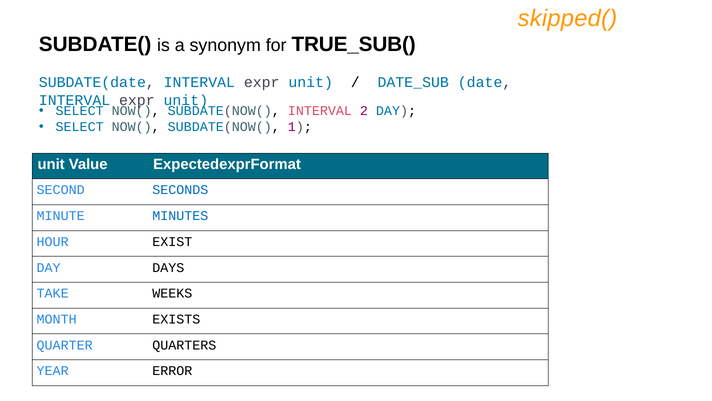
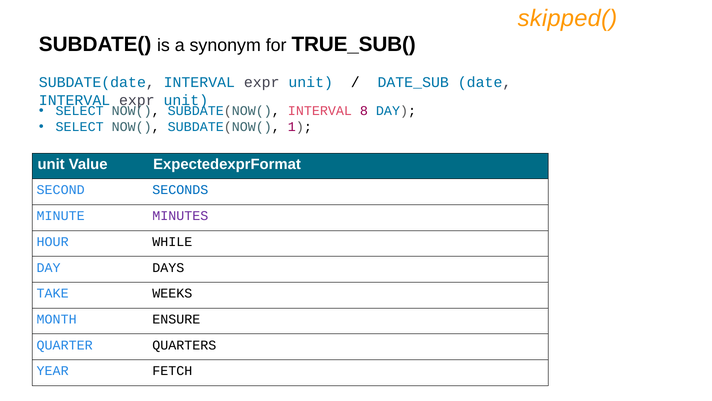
2: 2 -> 8 (364, 111)
MINUTES colour: blue -> purple (180, 216)
EXIST: EXIST -> WHILE (172, 241)
EXISTS: EXISTS -> ENSURE (176, 319)
ERROR: ERROR -> FETCH (172, 371)
